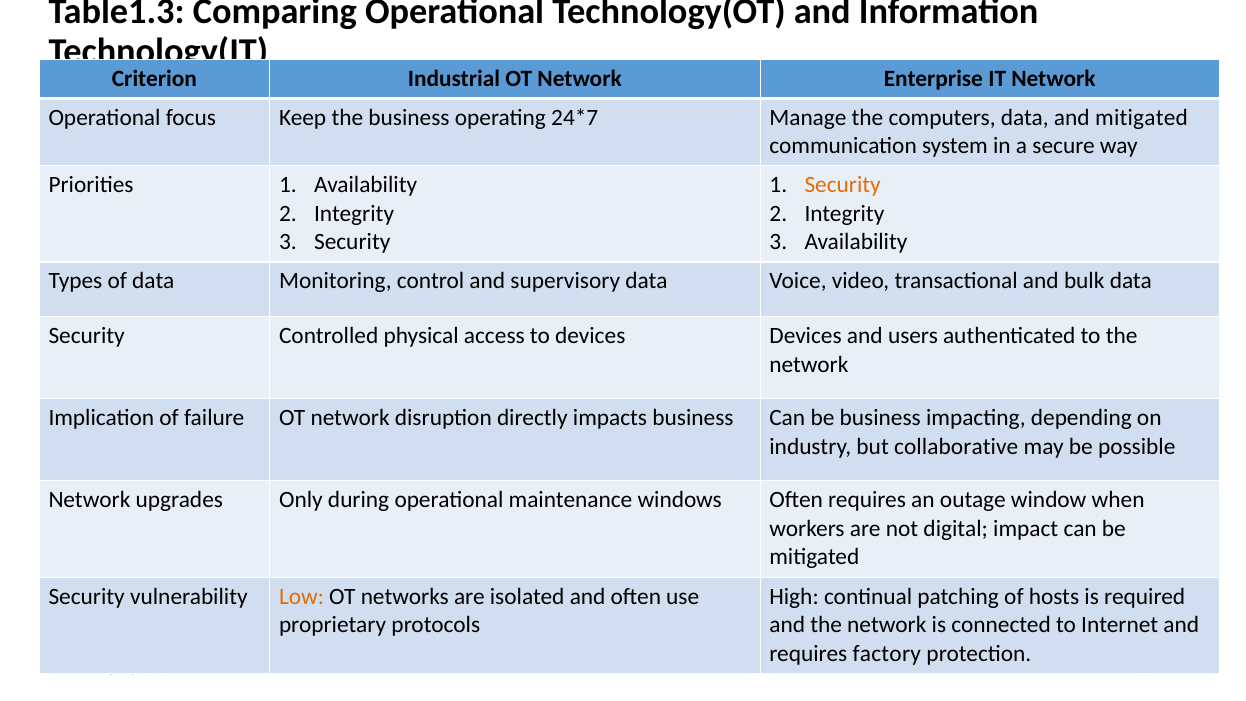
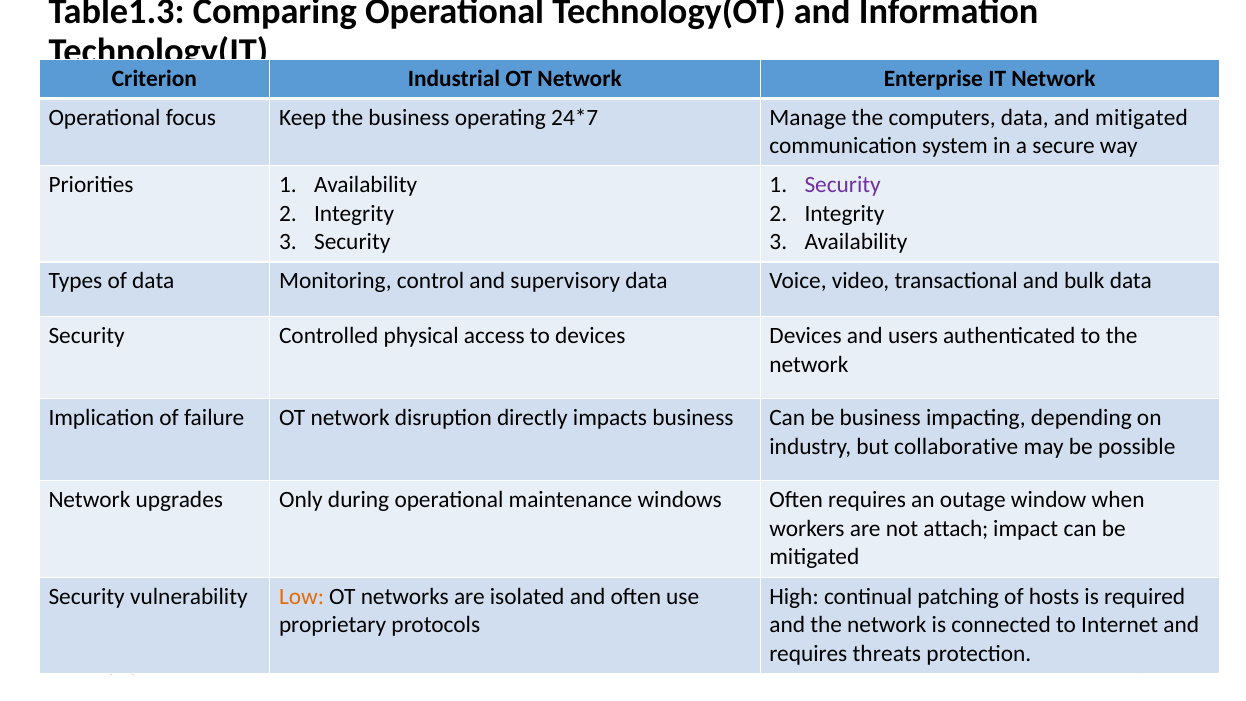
Security colour: orange -> purple (843, 185)
digital: digital -> attach (956, 528)
factory: factory -> threats (887, 653)
